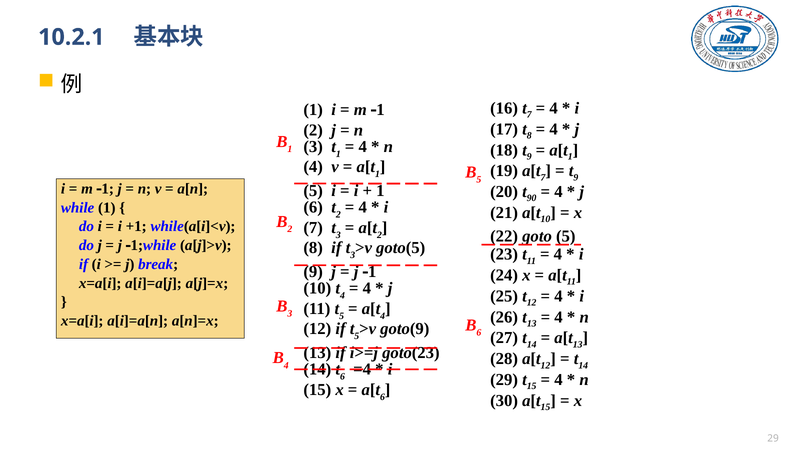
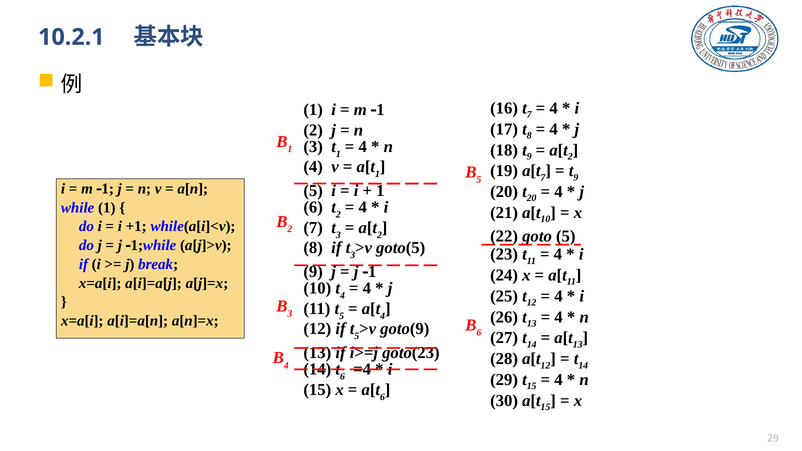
1: 1 -> 2 (570, 157)
90: 90 -> 20 (532, 198)
